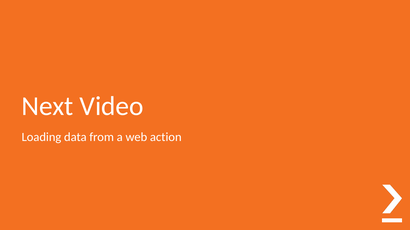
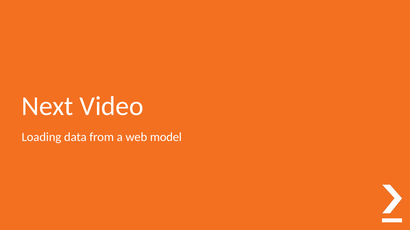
action: action -> model (166, 138)
